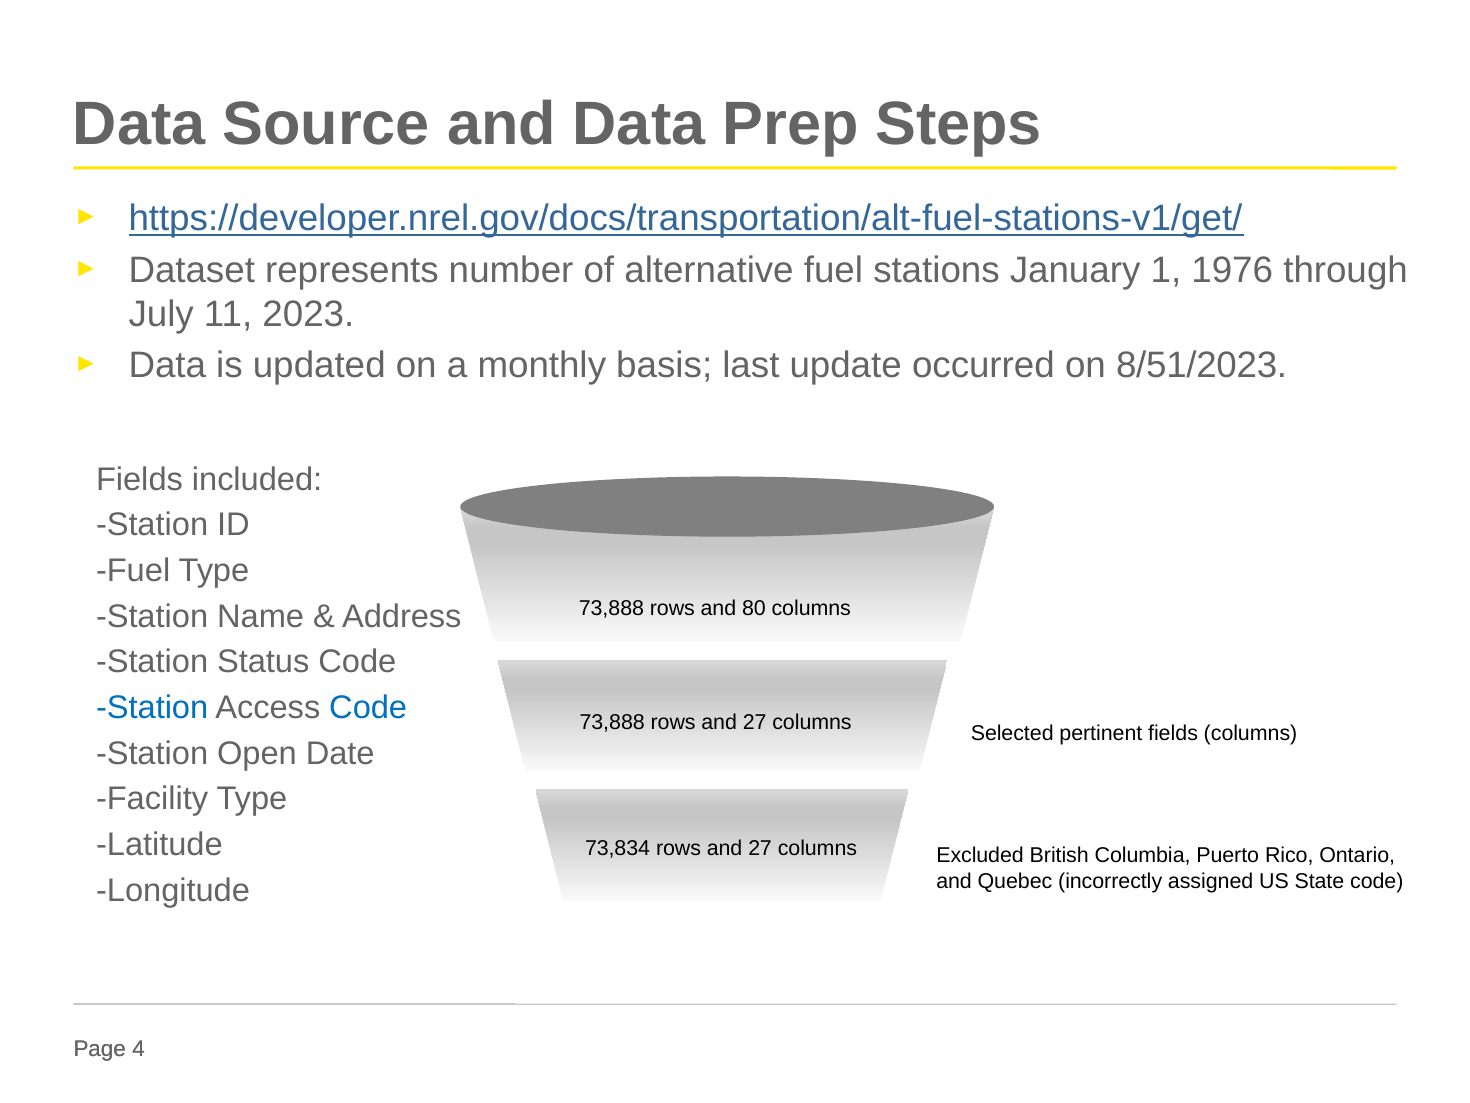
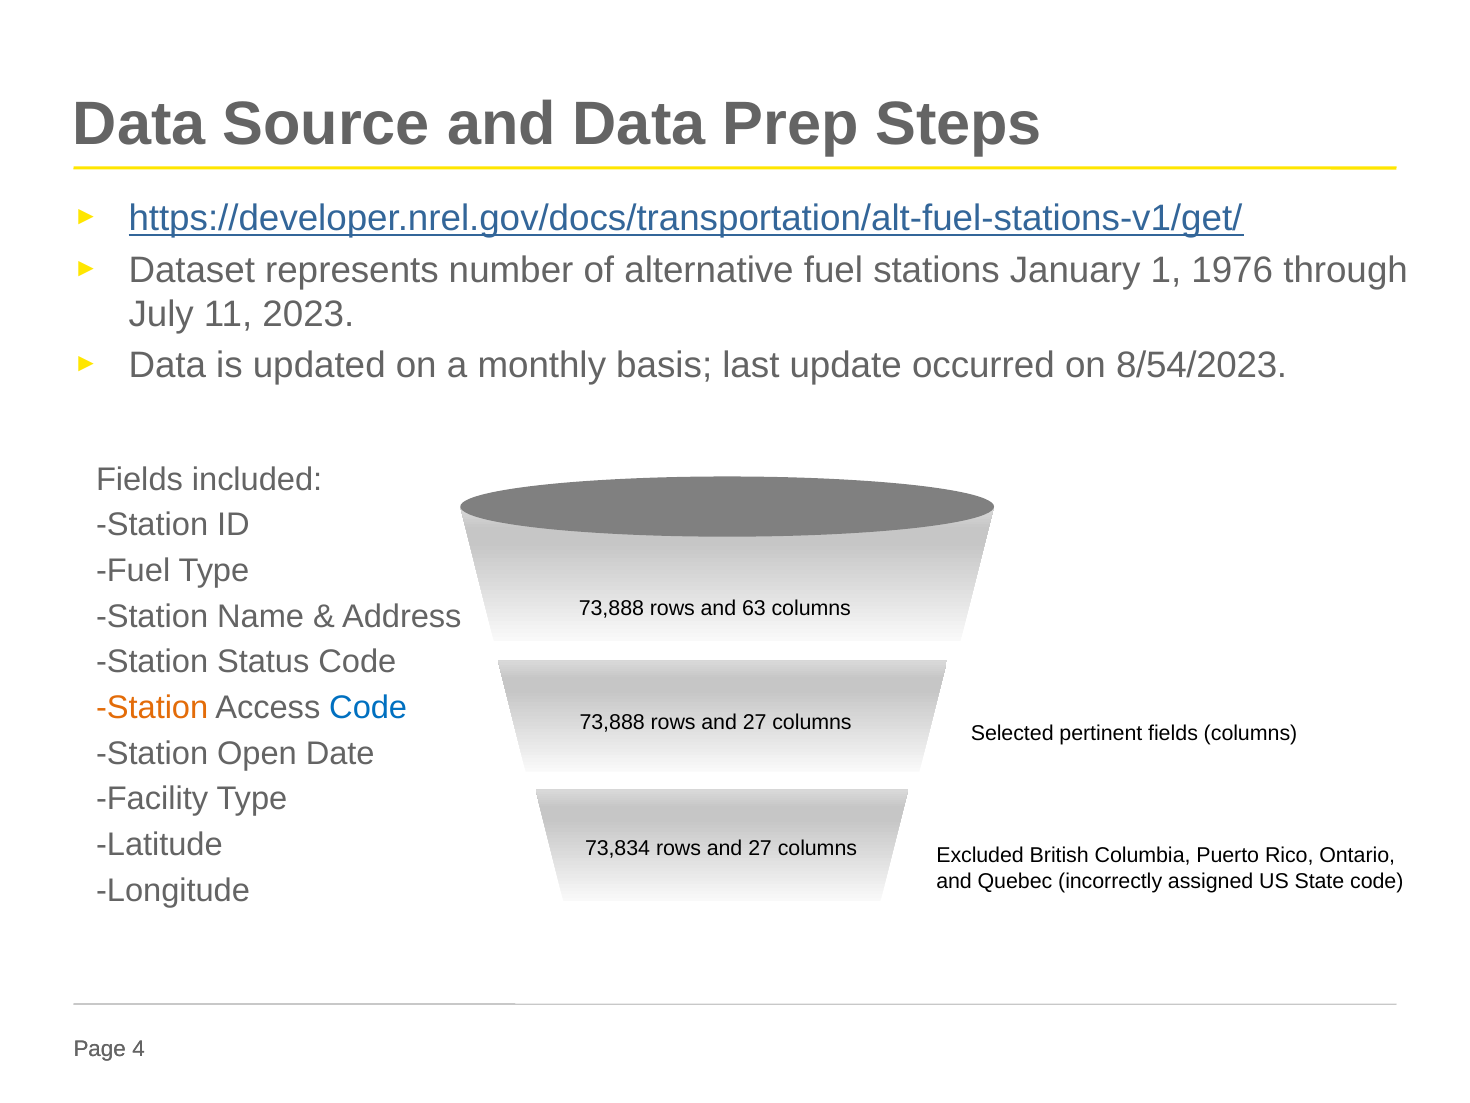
8/51/2023: 8/51/2023 -> 8/54/2023 (1202, 365)
80: 80 -> 63 (754, 608)
Station colour: blue -> orange (152, 707)
